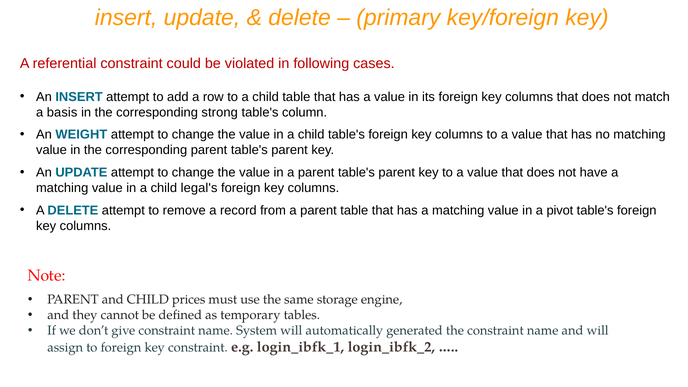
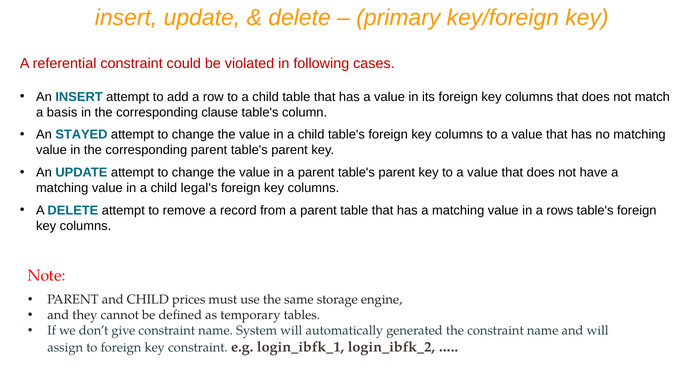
strong: strong -> clause (220, 112)
WEIGHT: WEIGHT -> STAYED (81, 135)
pivot: pivot -> rows (560, 210)
